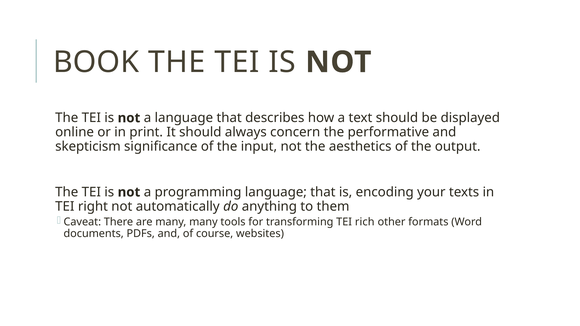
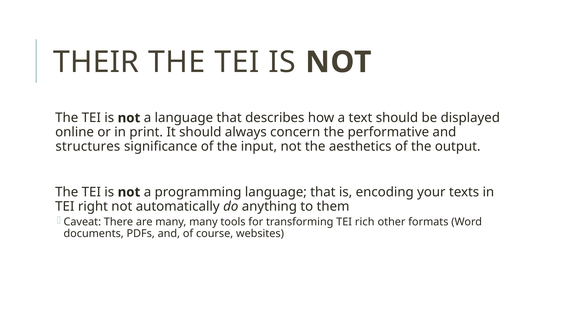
BOOK: BOOK -> THEIR (96, 62)
skepticism: skepticism -> structures (88, 147)
